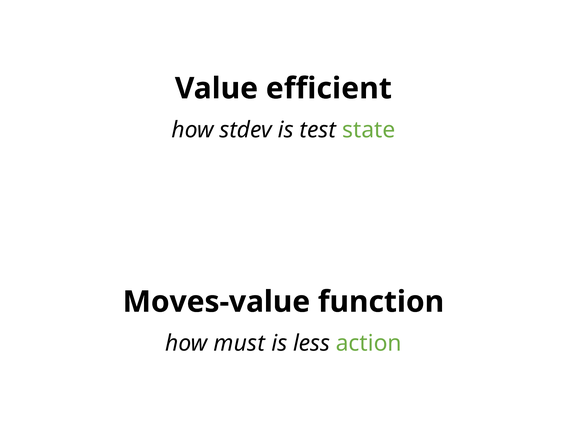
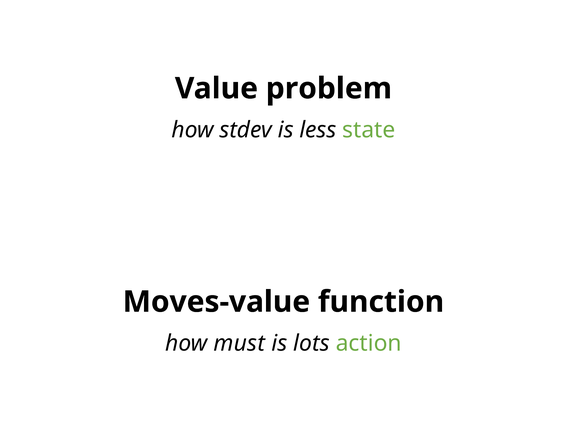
efficient: efficient -> problem (329, 89)
test: test -> less (318, 130)
less: less -> lots (311, 343)
